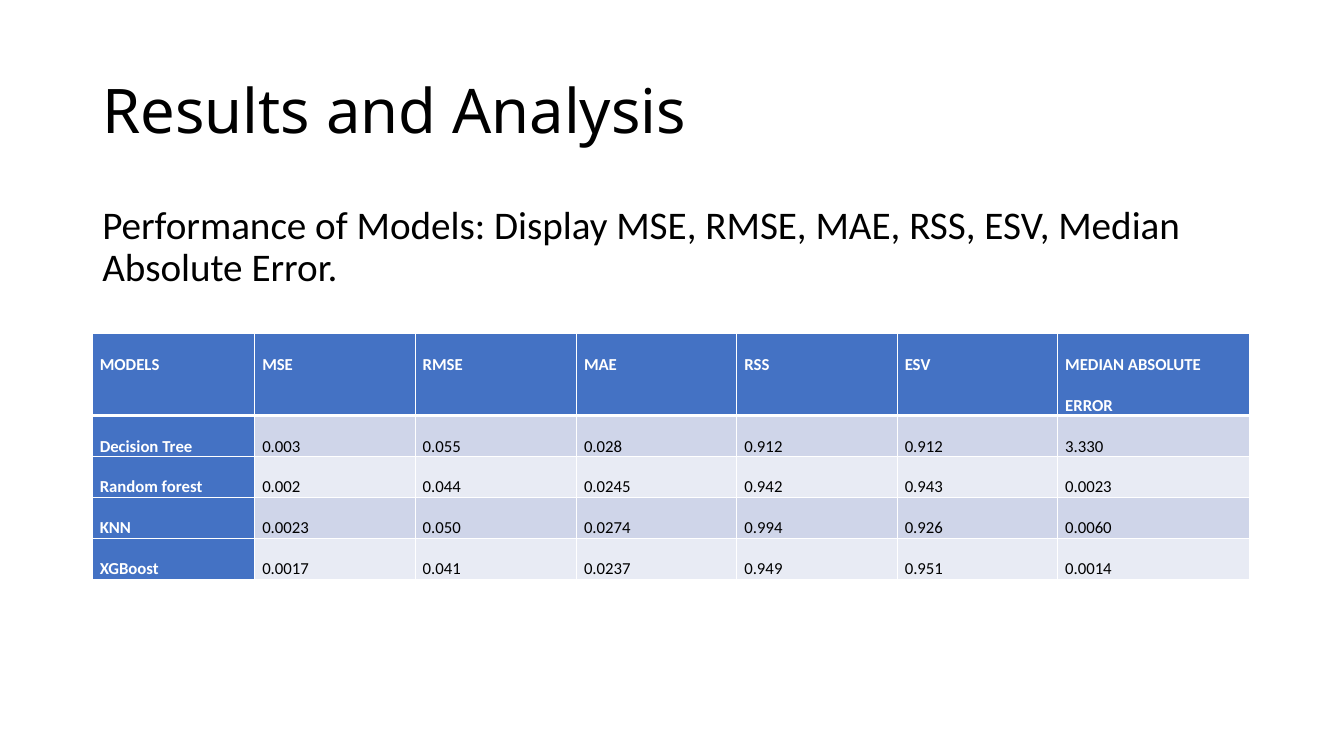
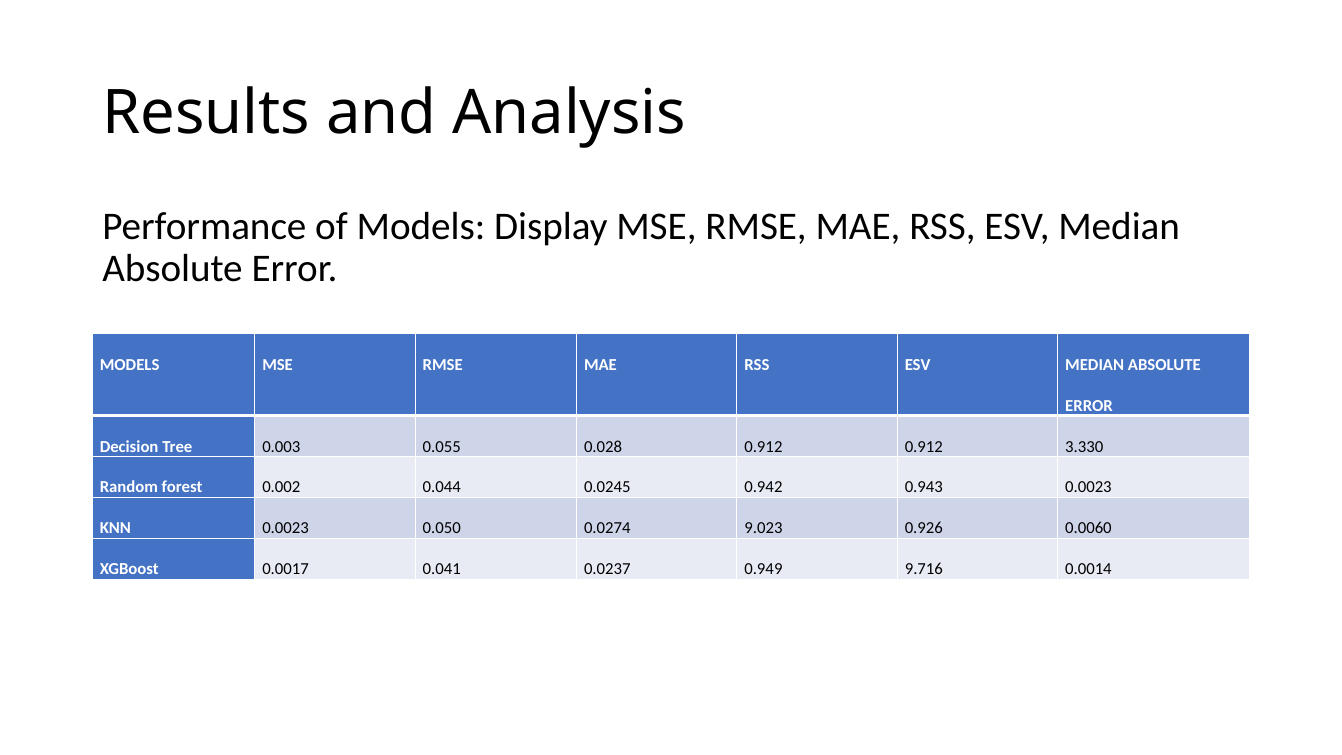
0.994: 0.994 -> 9.023 (763, 528)
0.951: 0.951 -> 9.716 (924, 569)
